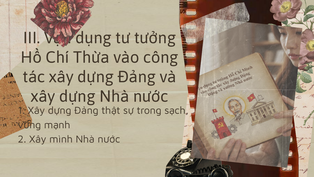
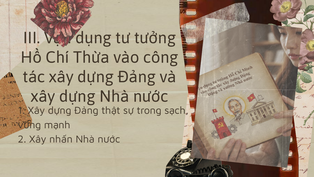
mình: mình -> nhấn (61, 139)
